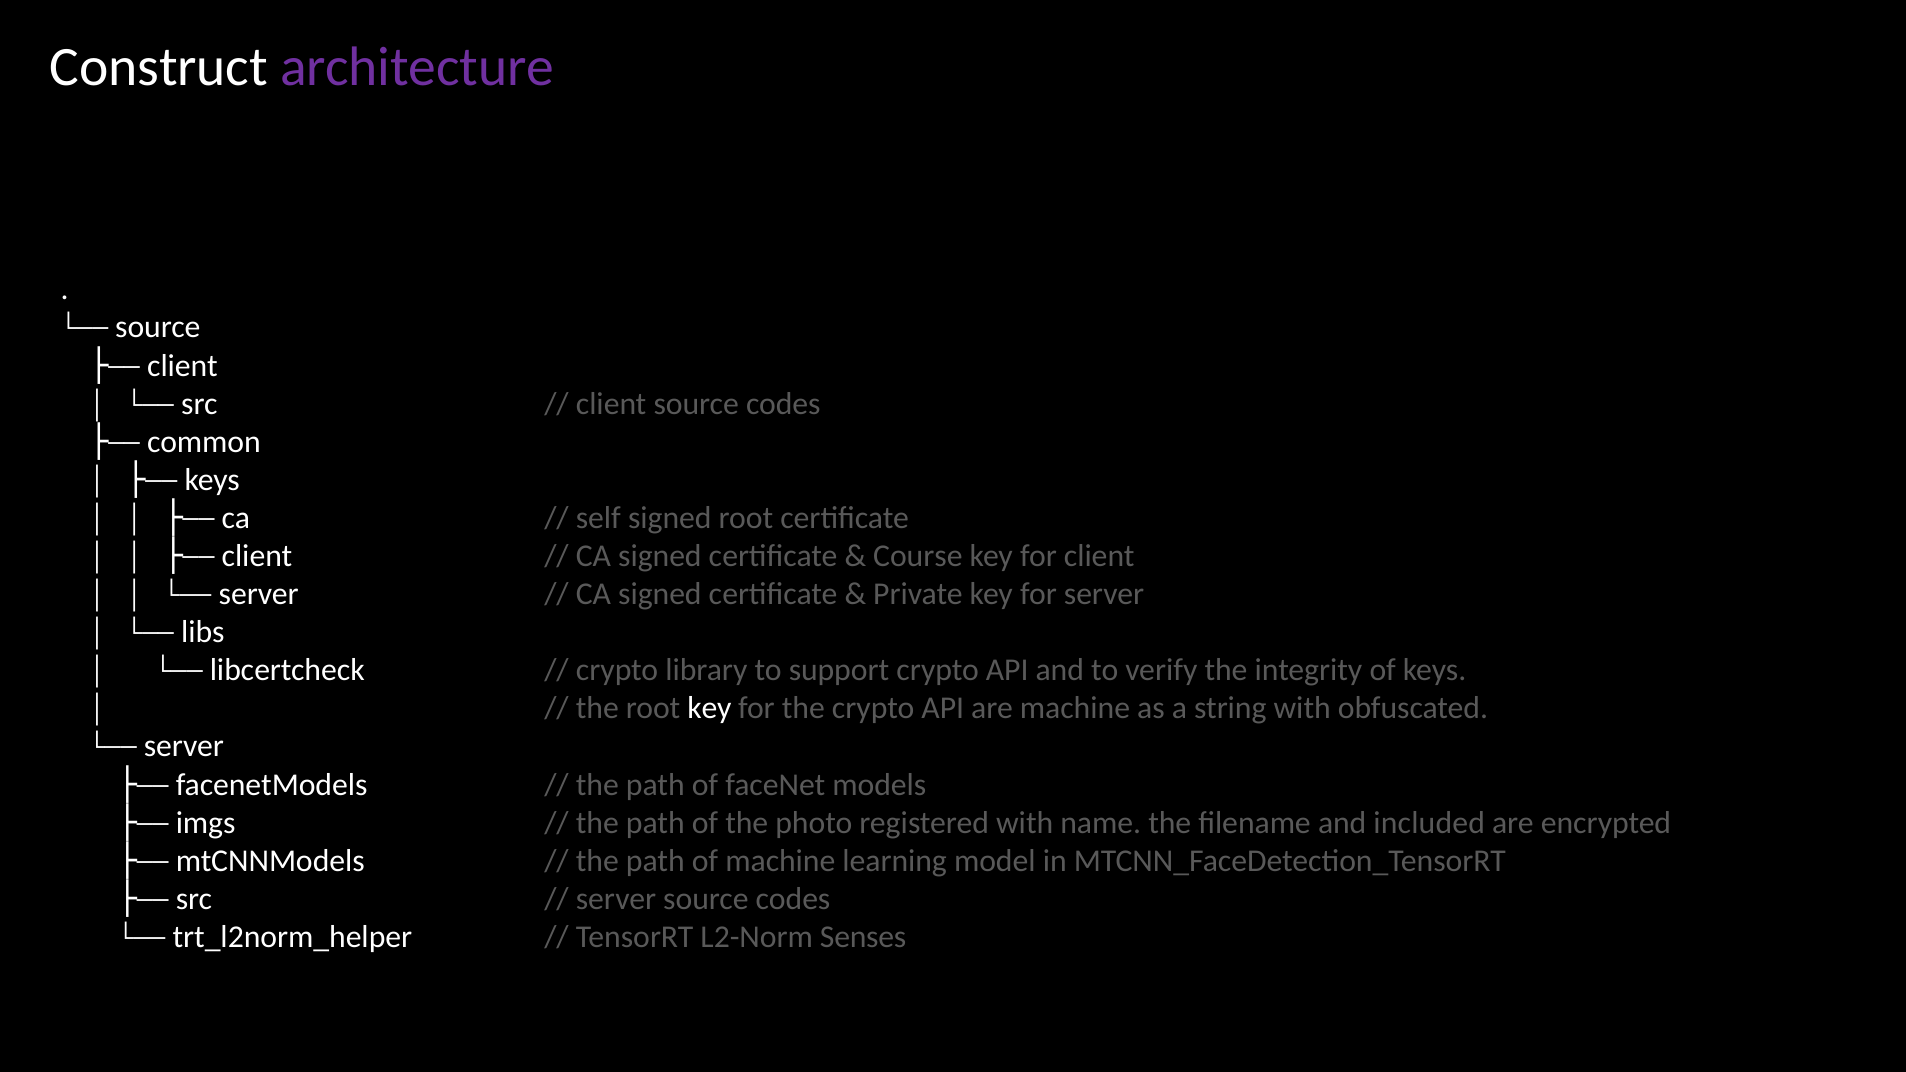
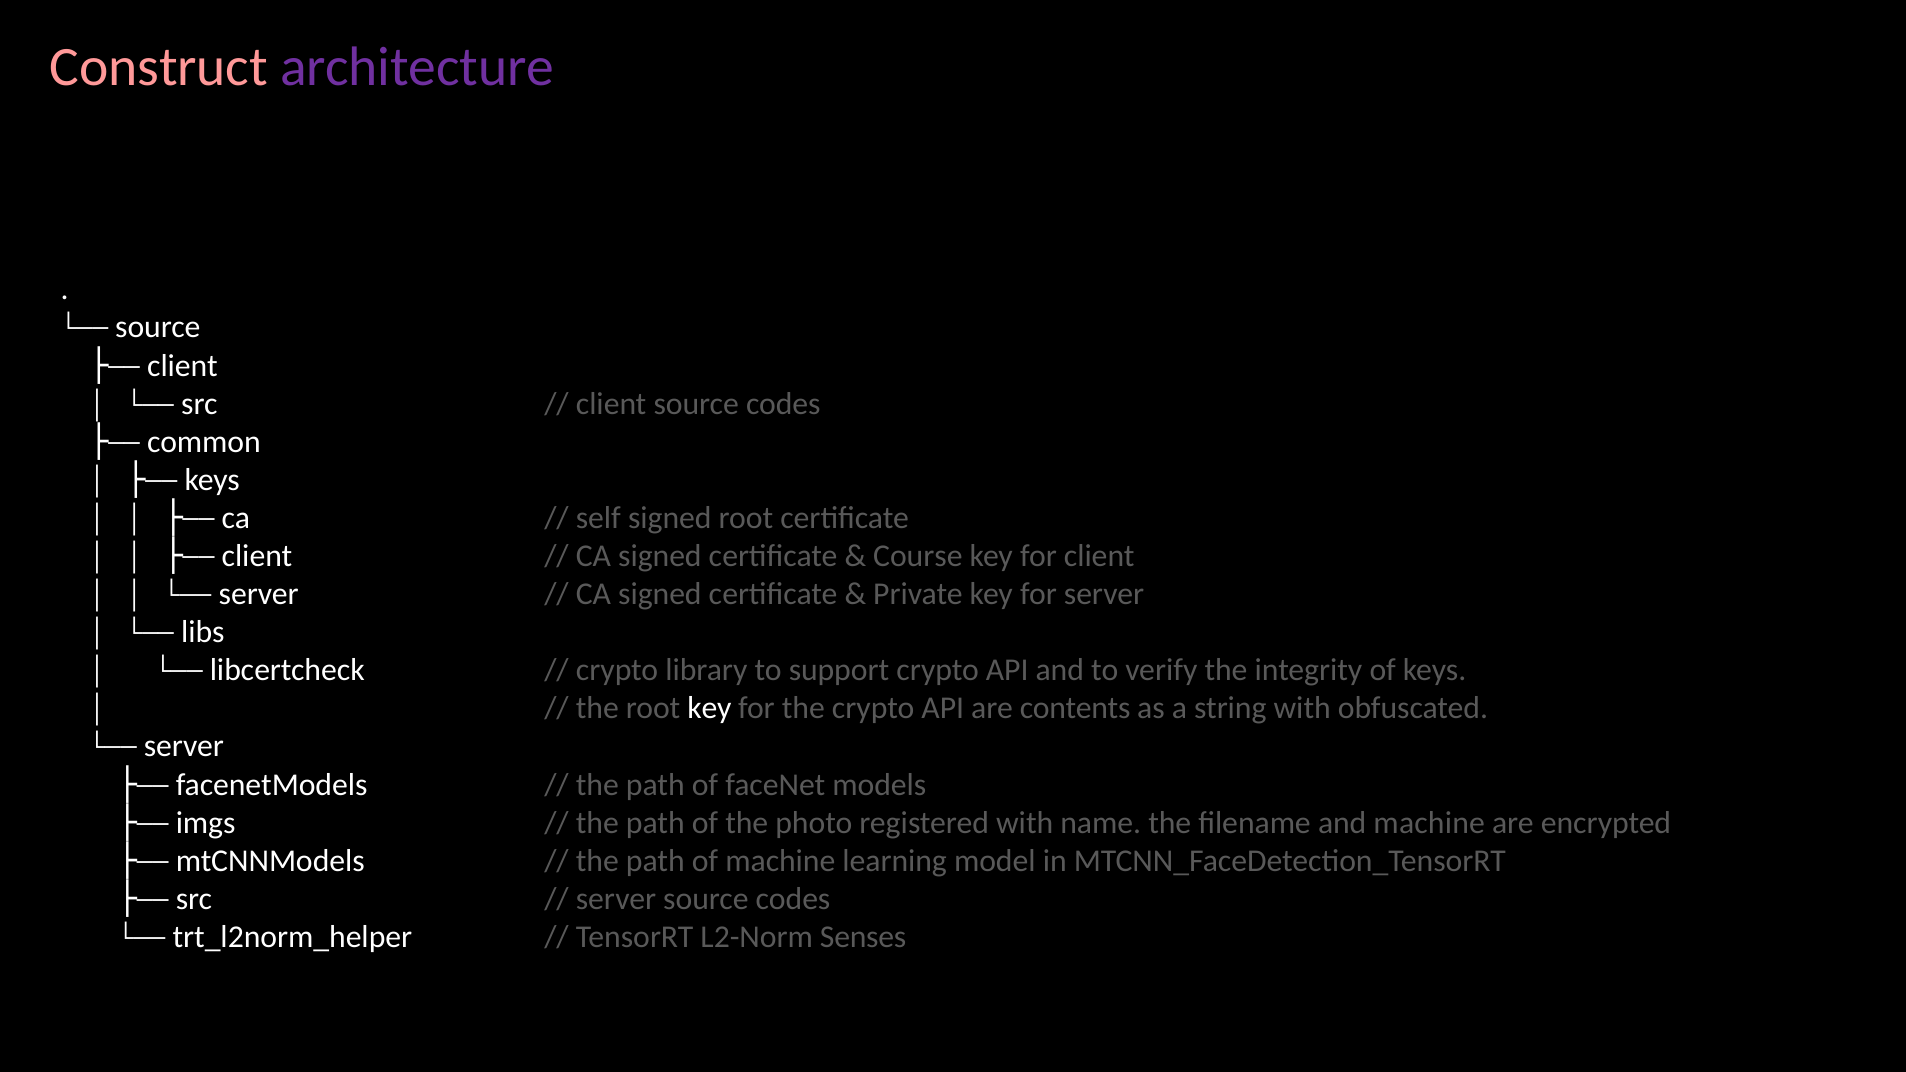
Construct colour: white -> pink (159, 67)
are machine: machine -> contents (1075, 708)
and included: included -> machine (1429, 823)
